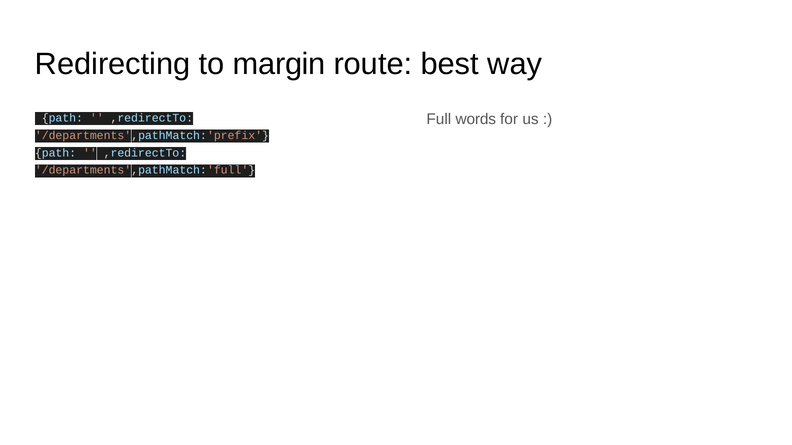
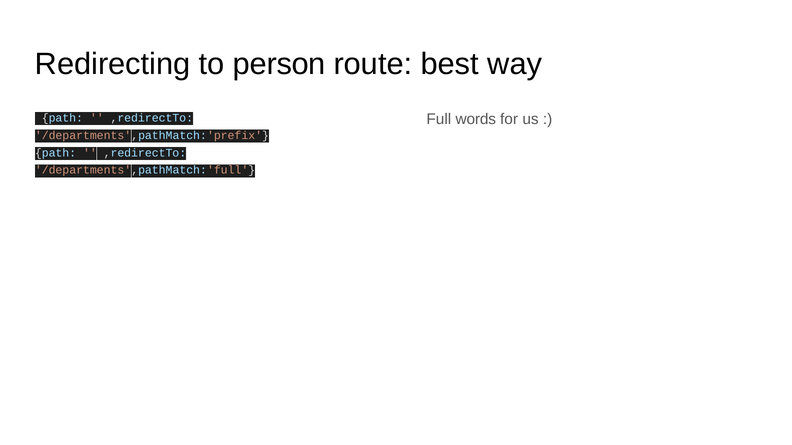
margin: margin -> person (279, 64)
